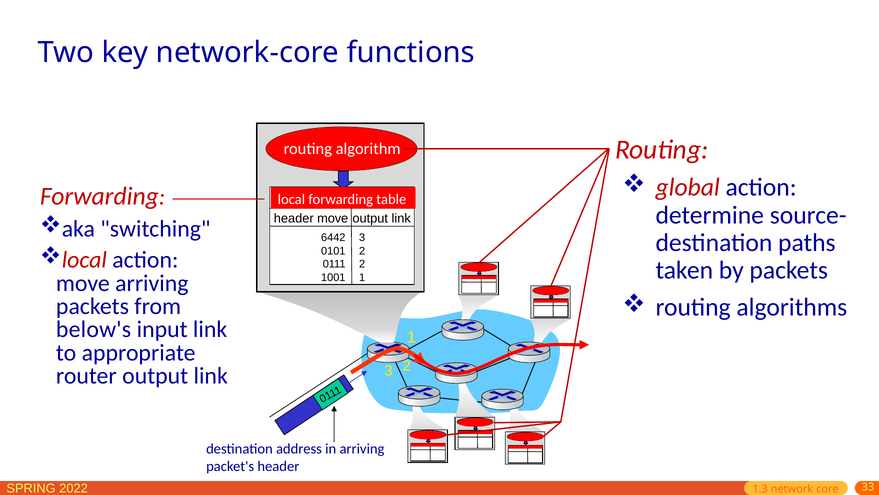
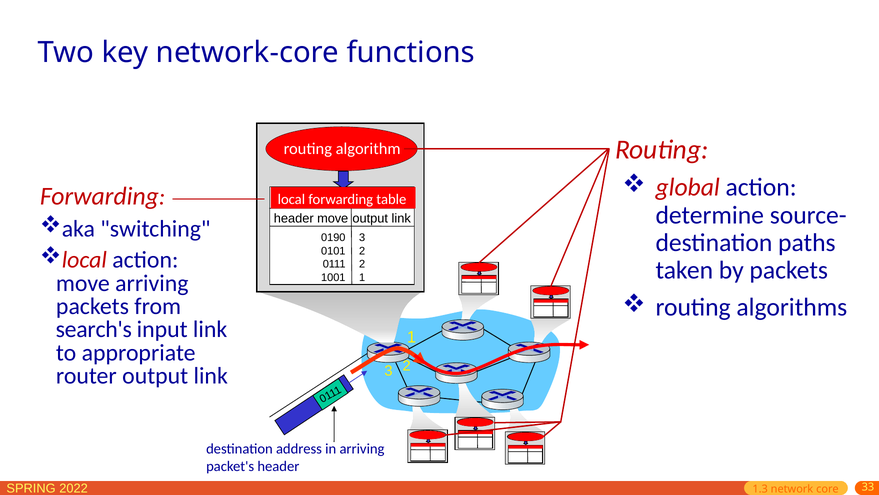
6442: 6442 -> 0190 (333, 238)
below's: below's -> search's (94, 329)
